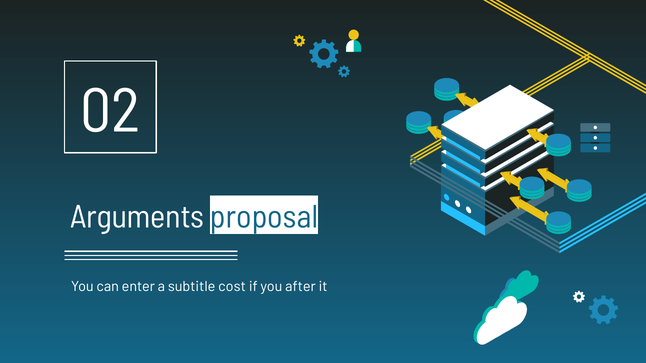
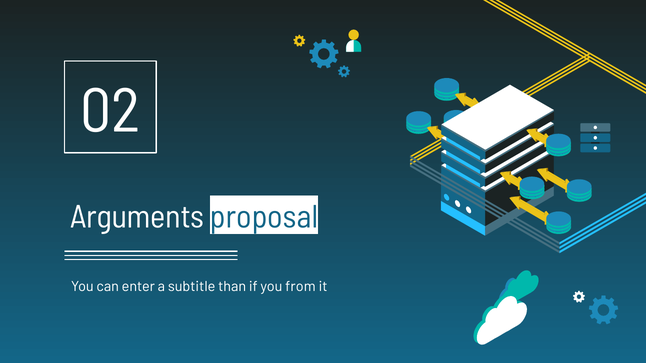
cost: cost -> than (232, 287)
after: after -> from (300, 287)
